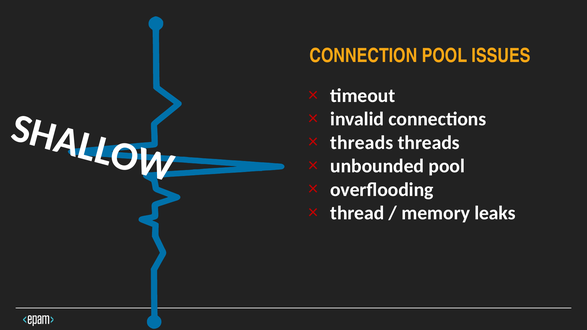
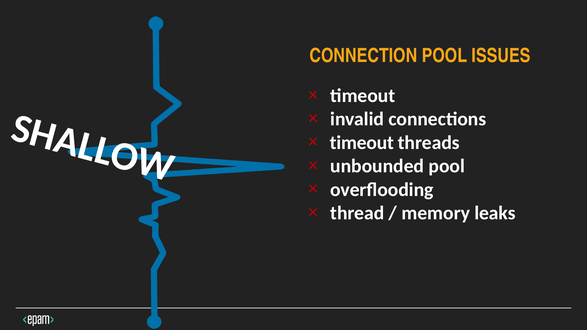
threads: threads -> timeout (362, 143)
